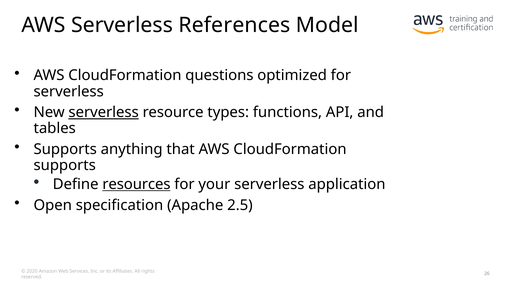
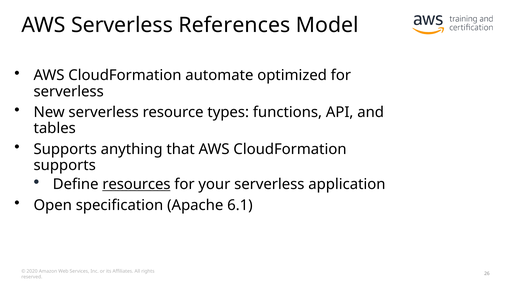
questions: questions -> automate (219, 76)
serverless underline: present -> none (104, 113)
2.5: 2.5 -> 6.1 (240, 205)
